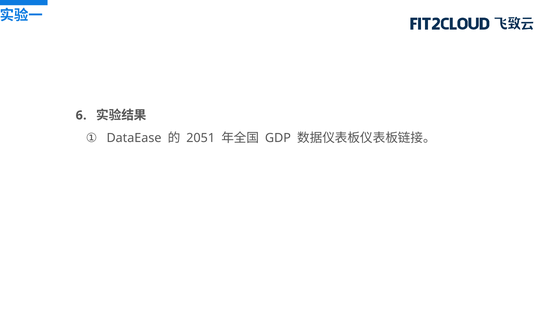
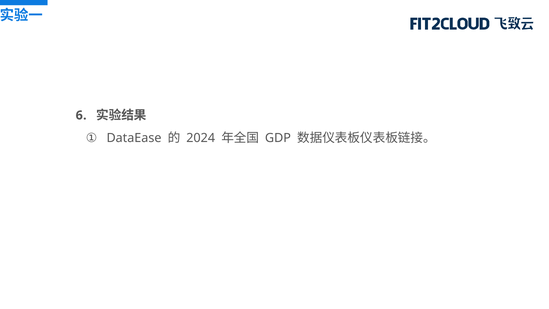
2051: 2051 -> 2024 (201, 138)
